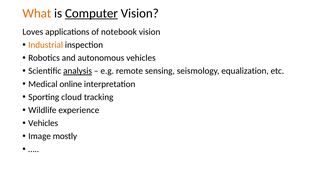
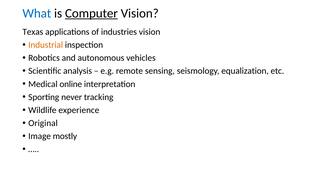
What colour: orange -> blue (37, 13)
Loves: Loves -> Texas (33, 32)
notebook: notebook -> industries (119, 32)
analysis underline: present -> none (78, 71)
cloud: cloud -> never (72, 97)
Vehicles: Vehicles -> Original (43, 123)
